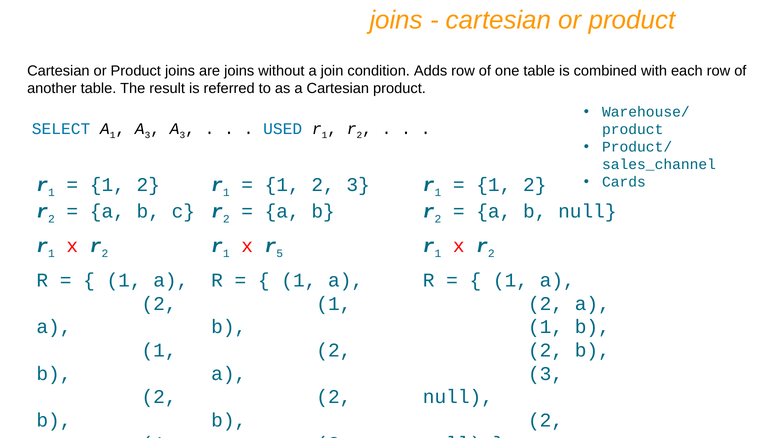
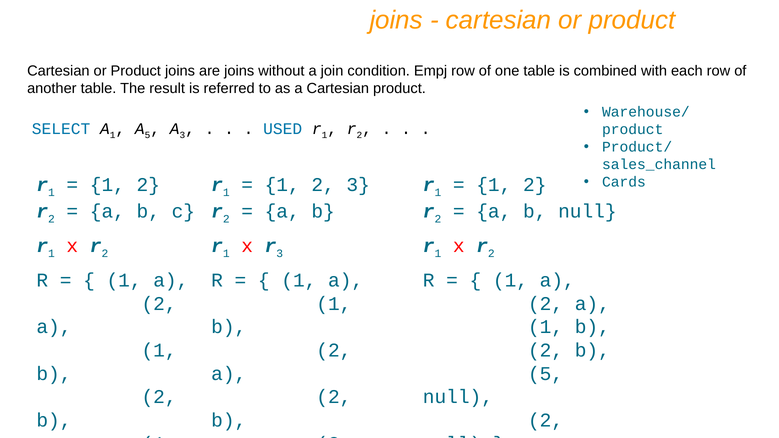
Adds: Adds -> Empj (431, 71)
3: 3 -> 5 (147, 135)
r 5: 5 -> 3 (280, 254)
3: 3 -> 5 (546, 374)
